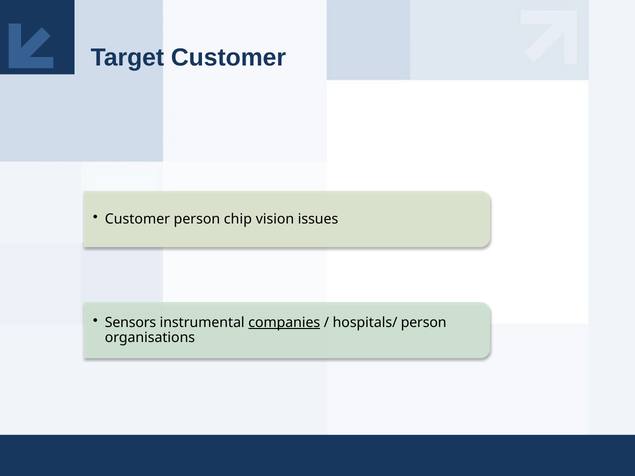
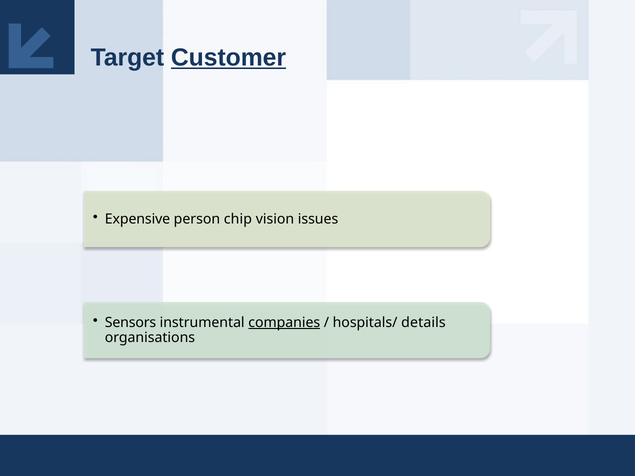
Customer underline: none -> present (228, 58)
Customer: Customer -> Expensive (138, 219)
hospitals/ person: person -> details (423, 323)
